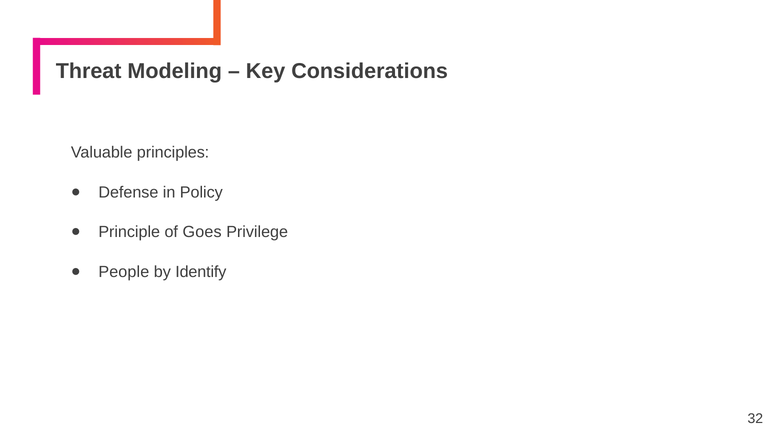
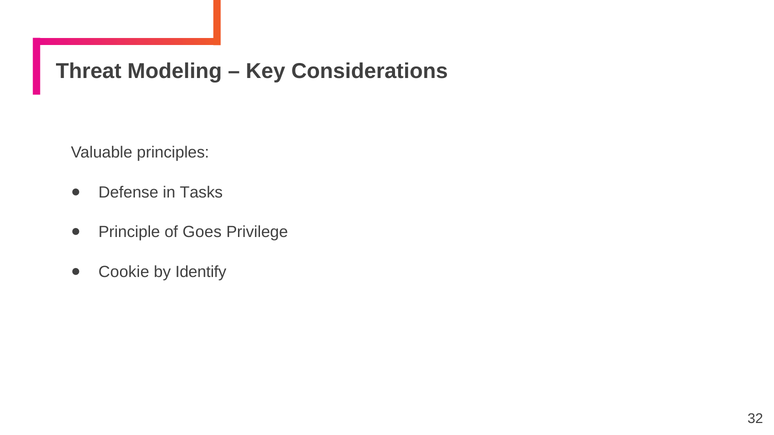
Policy: Policy -> Tasks (201, 192)
People: People -> Cookie (124, 272)
